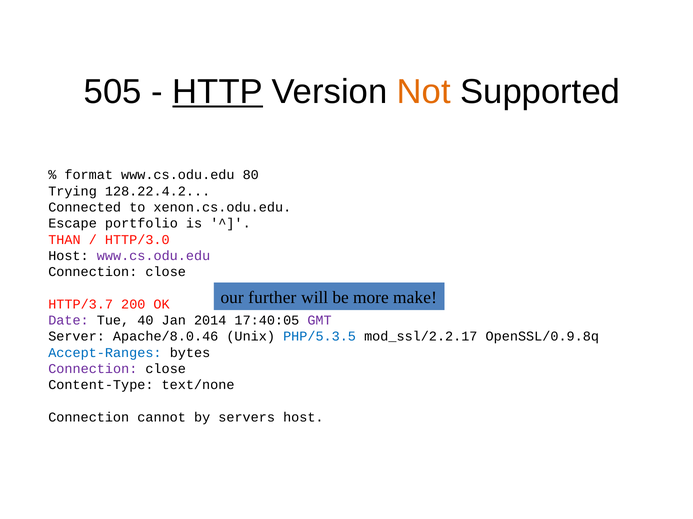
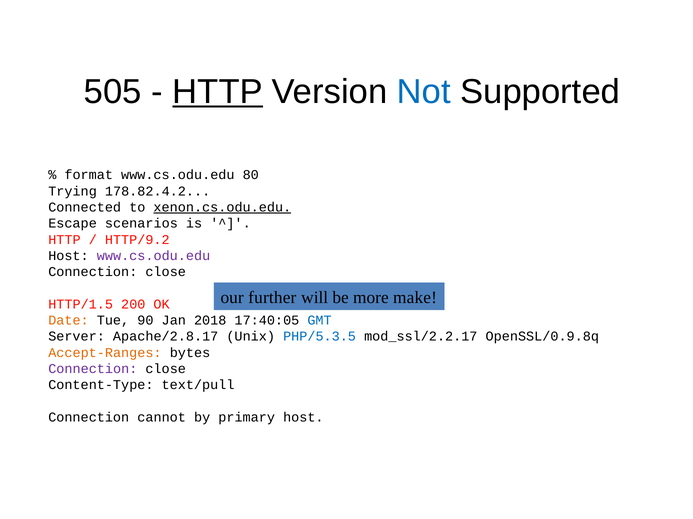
Not colour: orange -> blue (424, 92)
128.22.4.2: 128.22.4.2 -> 178.82.4.2 (158, 191)
xenon.cs.odu.edu underline: none -> present (222, 208)
portfolio: portfolio -> scenarios (141, 224)
THAN: THAN -> HTTP (64, 240)
HTTP/3.0: HTTP/3.0 -> HTTP/9.2 (137, 240)
HTTP/3.7: HTTP/3.7 -> HTTP/1.5 (81, 305)
Date colour: purple -> orange (68, 321)
40: 40 -> 90 (145, 321)
2014: 2014 -> 2018 (210, 321)
GMT colour: purple -> blue (320, 321)
Apache/8.0.46: Apache/8.0.46 -> Apache/2.8.17 (166, 337)
Accept-Ranges colour: blue -> orange (105, 353)
text/none: text/none -> text/pull (198, 386)
servers: servers -> primary (247, 418)
